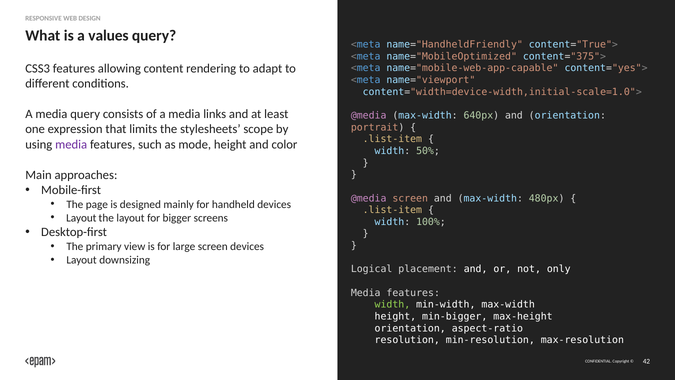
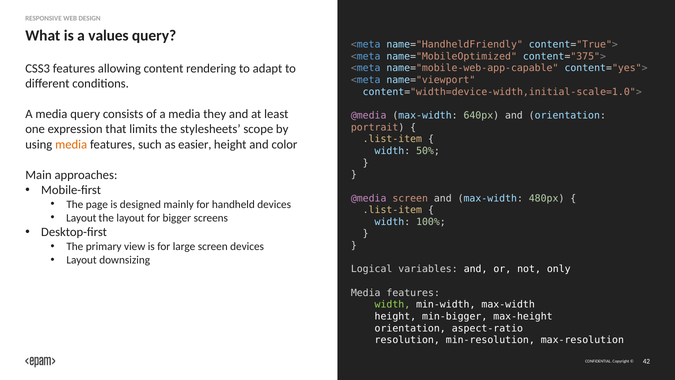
links: links -> they (215, 114)
media colour: purple -> orange (71, 144)
mode: mode -> easier (195, 144)
placement: placement -> variables (428, 269)
